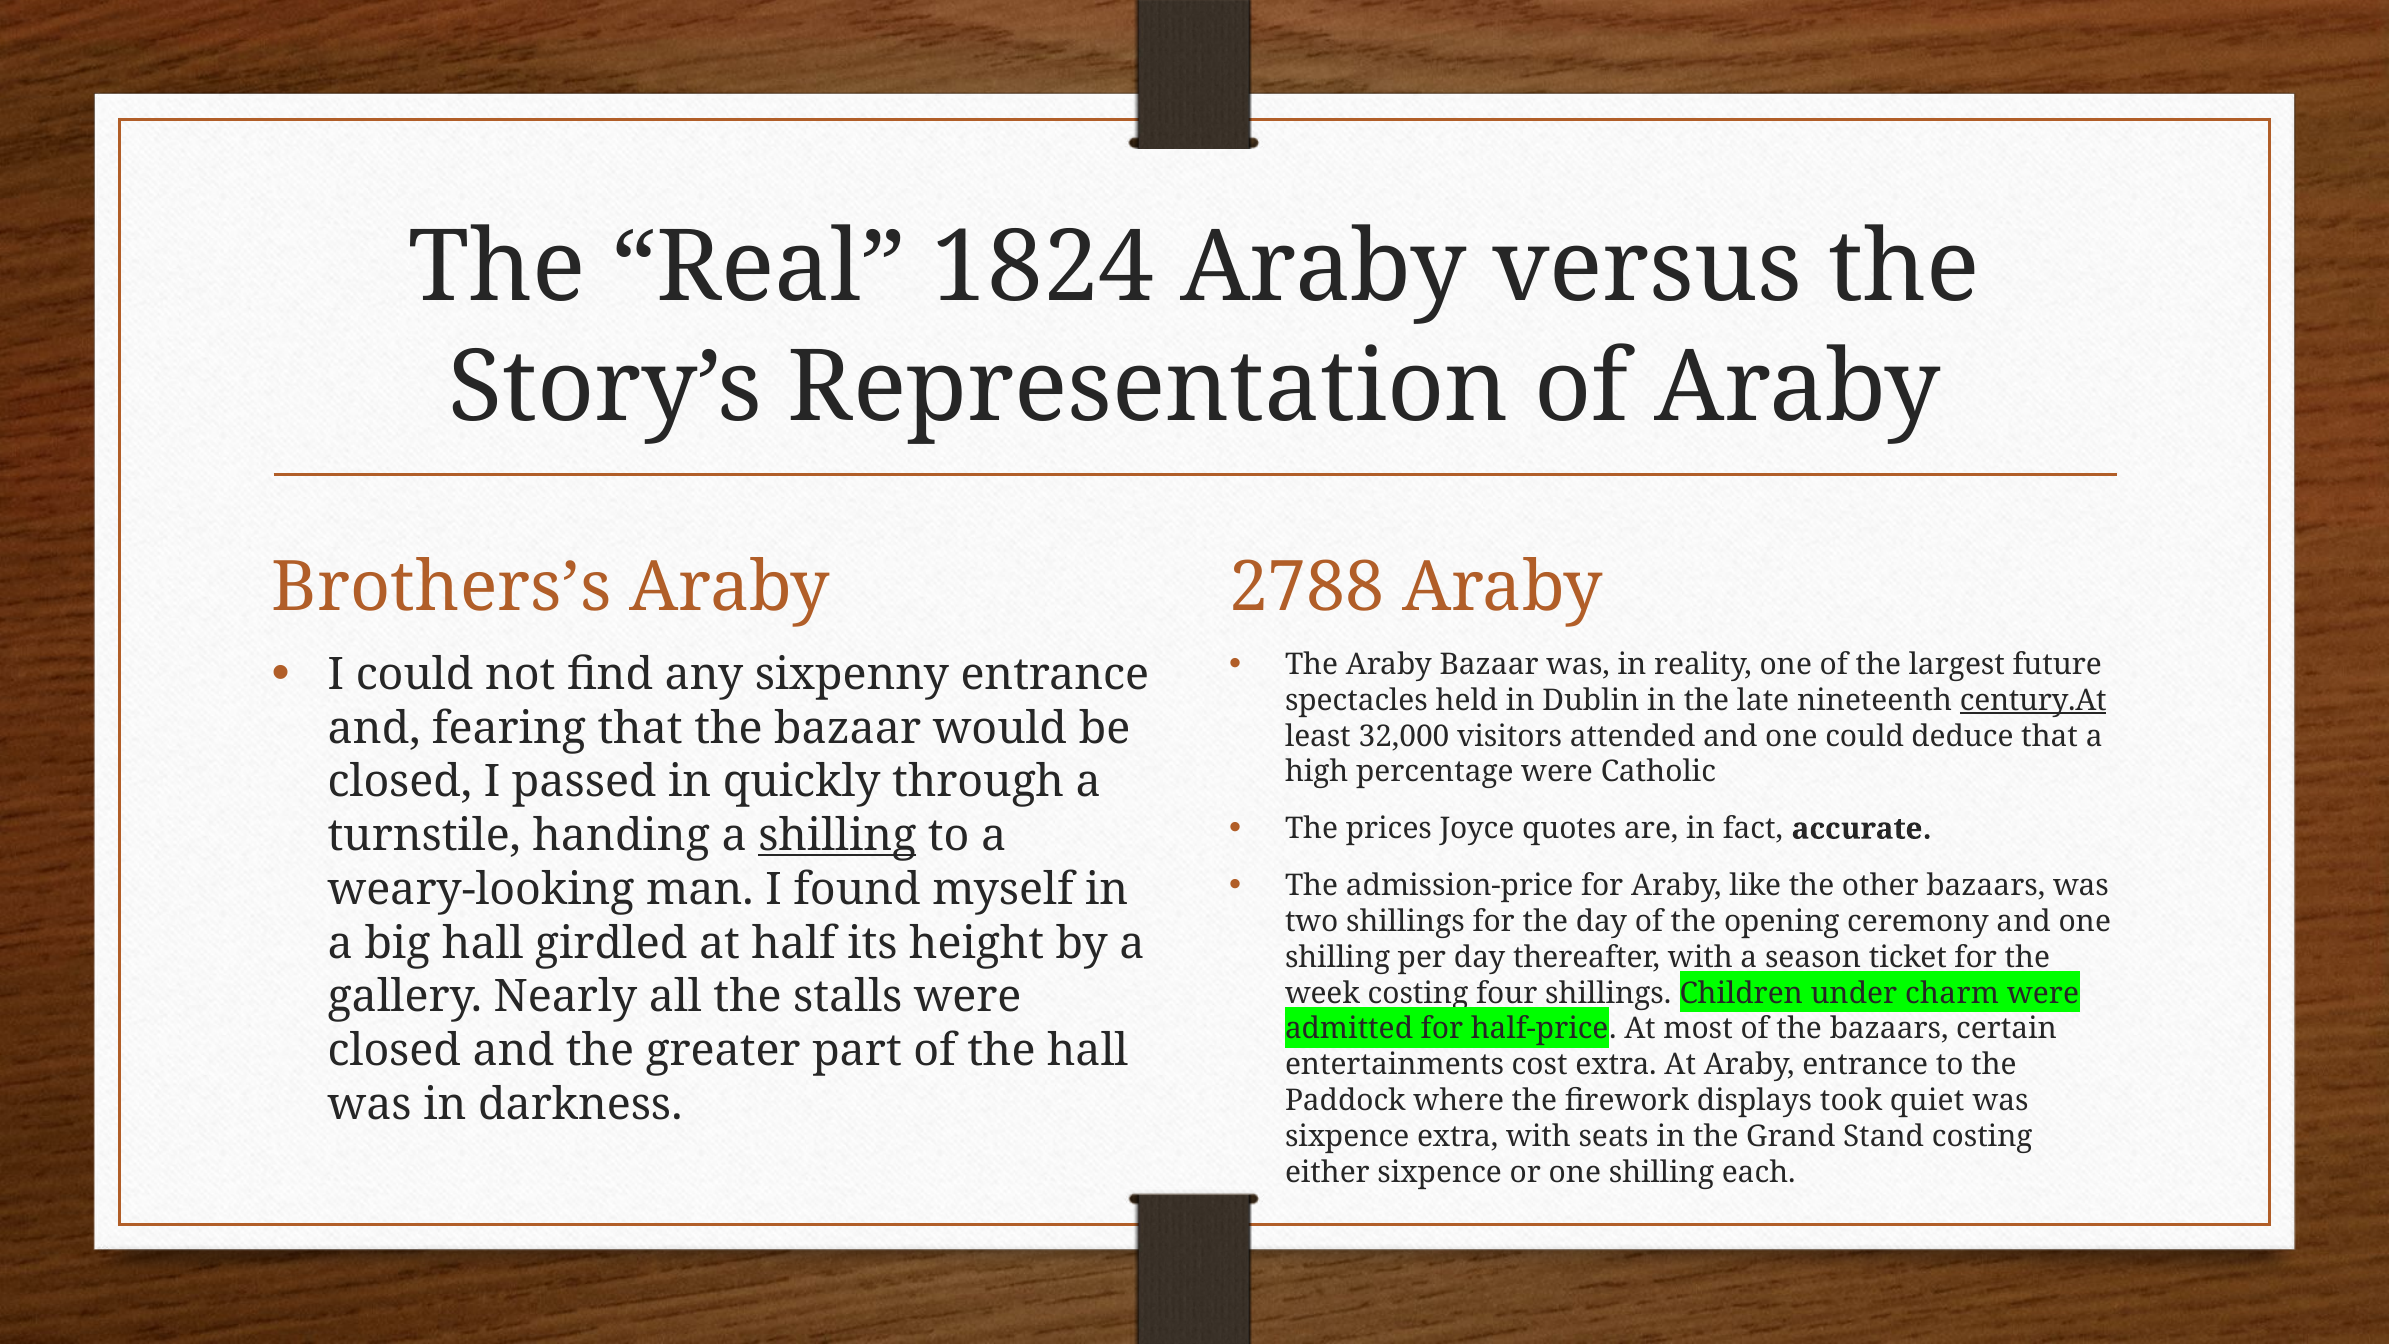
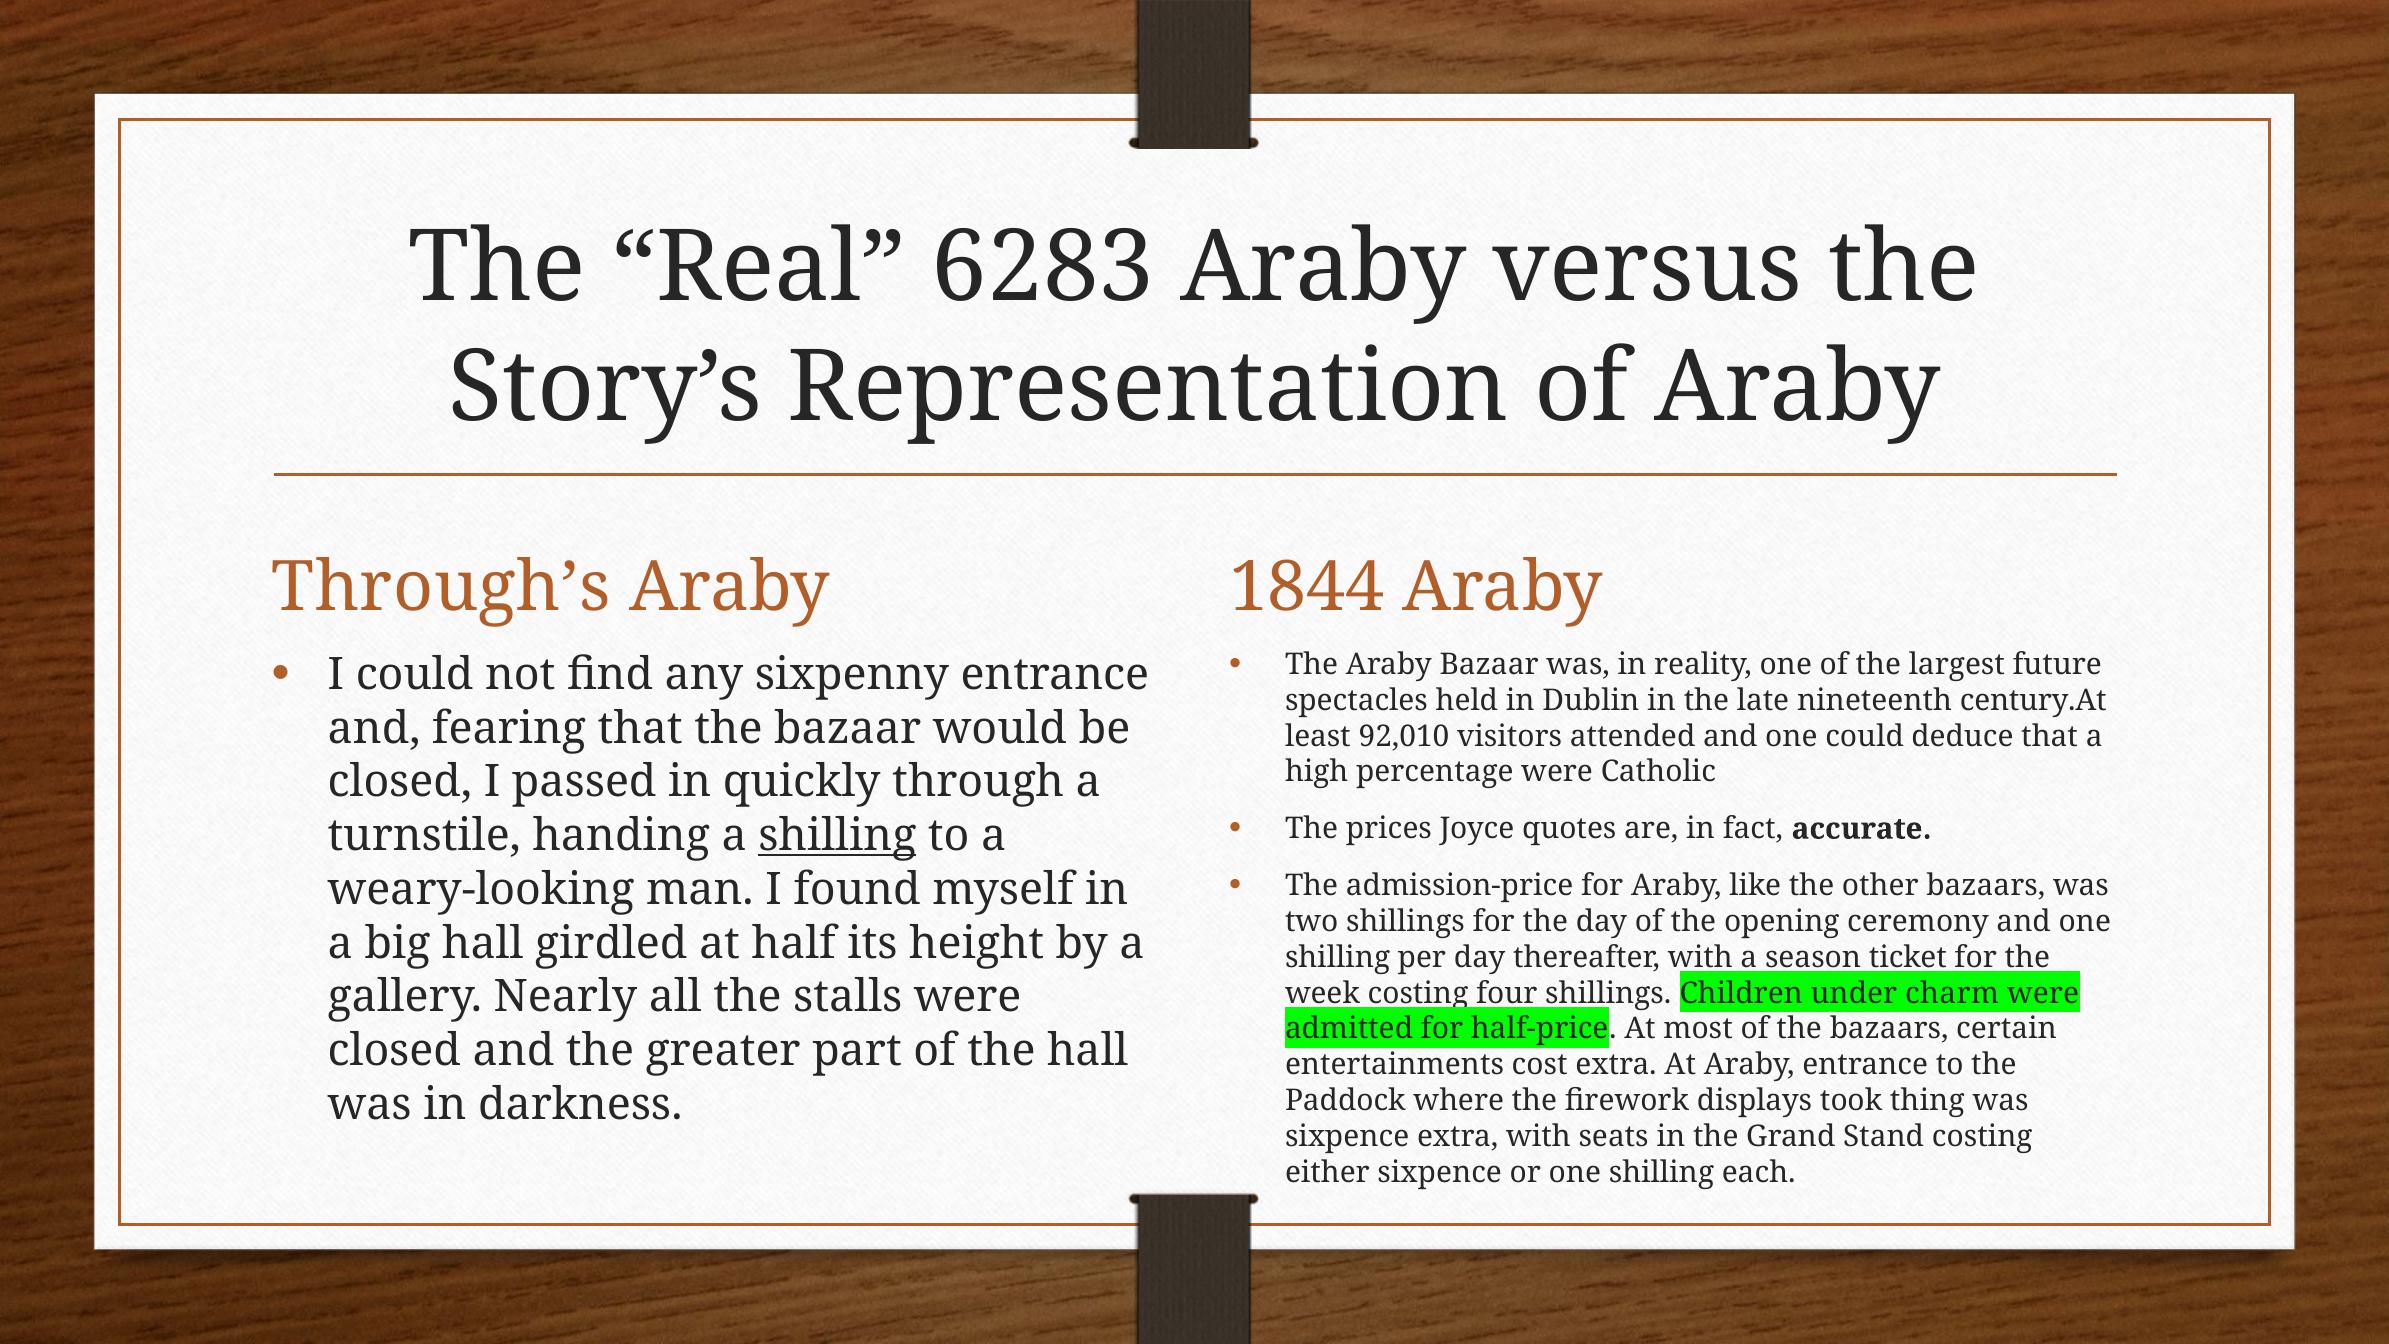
1824: 1824 -> 6283 (1043, 268)
Brothers’s: Brothers’s -> Through’s (441, 588)
2788: 2788 -> 1844 (1307, 588)
century.At underline: present -> none (2033, 700)
32,000: 32,000 -> 92,010 (1404, 736)
quiet: quiet -> thing (1927, 1101)
